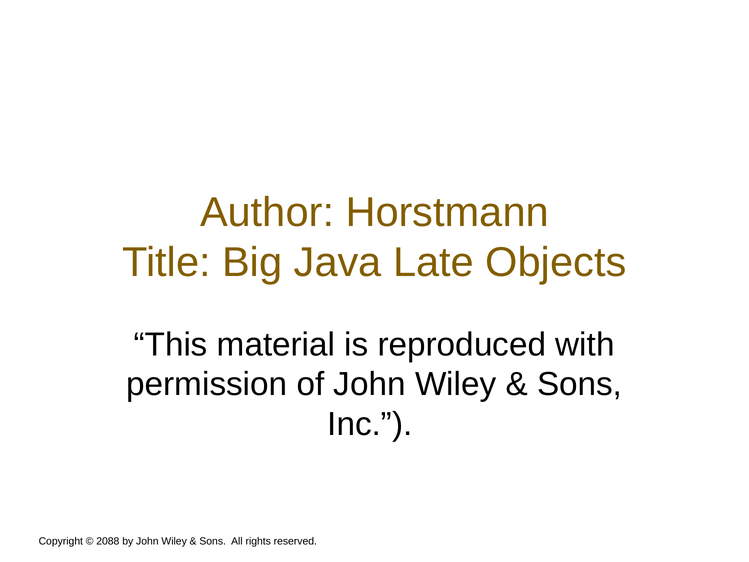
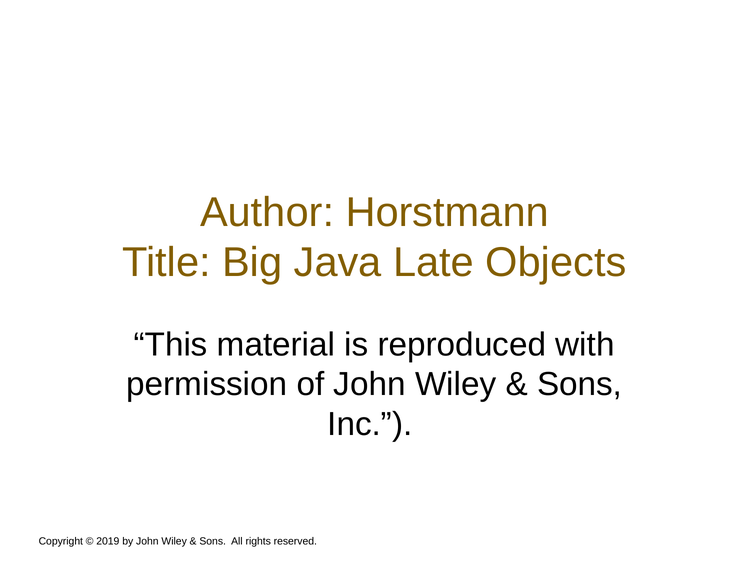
2088: 2088 -> 2019 (108, 541)
